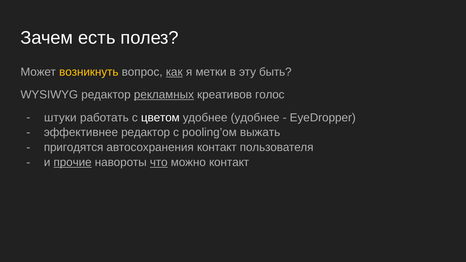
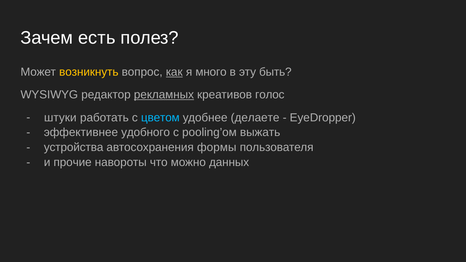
метки: метки -> много (211, 72)
цветом colour: white -> light blue (160, 118)
удобнее удобнее: удобнее -> делаете (255, 118)
эффективнее редактор: редактор -> удобного (146, 133)
пригодятся: пригодятся -> устройства (74, 148)
автосохранения контакт: контакт -> формы (217, 148)
прочие underline: present -> none (73, 163)
что underline: present -> none (159, 163)
можно контакт: контакт -> данных (229, 163)
